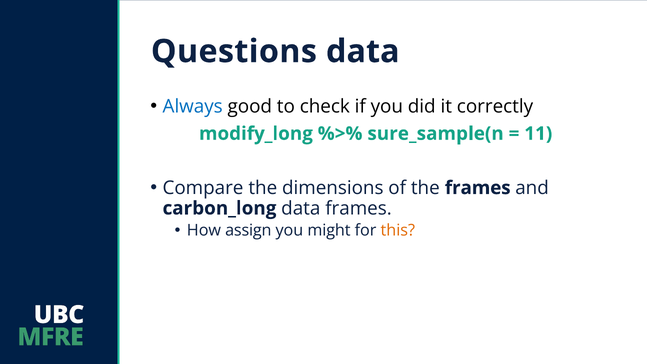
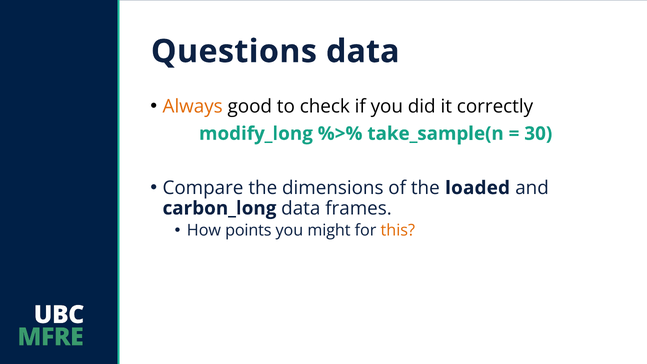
Always colour: blue -> orange (193, 106)
sure_sample(n: sure_sample(n -> take_sample(n (436, 134)
11: 11 -> 30 (538, 134)
the frames: frames -> loaded (478, 188)
assign: assign -> points (248, 231)
